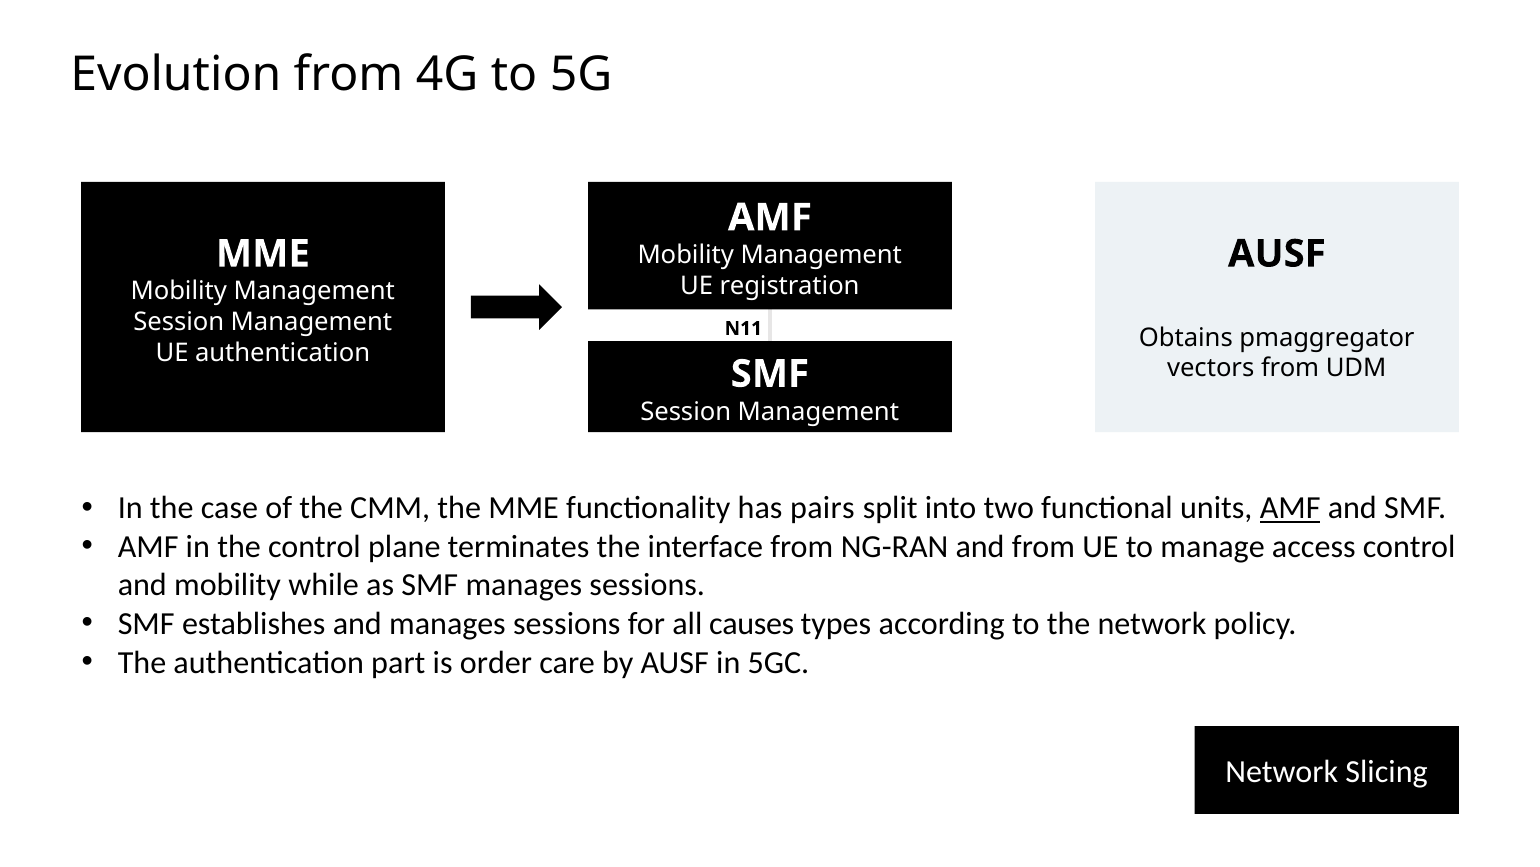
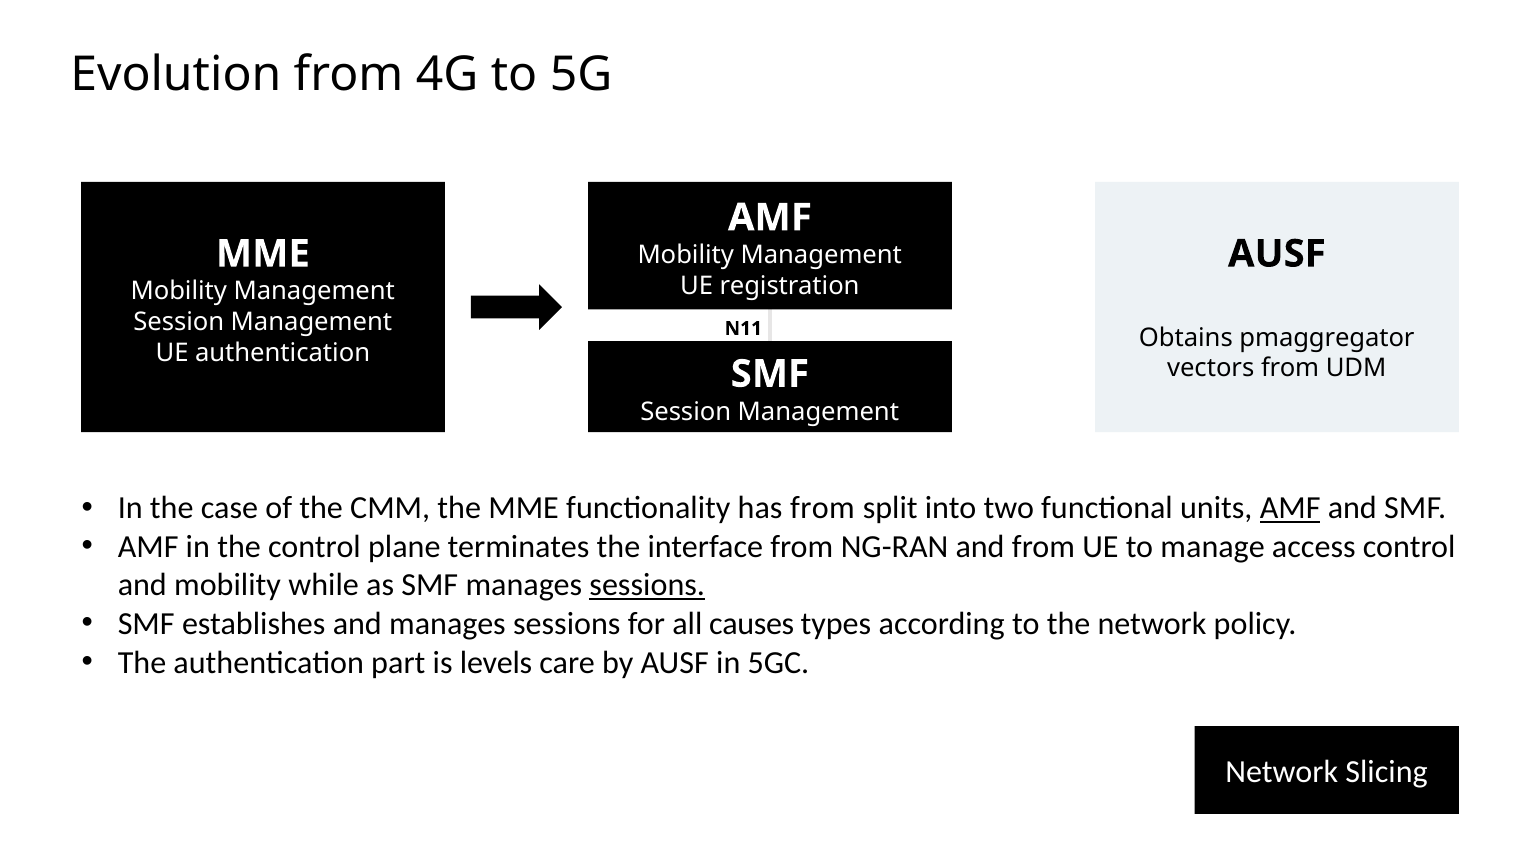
has pairs: pairs -> from (822, 508)
sessions underline: none -> present (647, 585)
order: order -> levels (496, 662)
